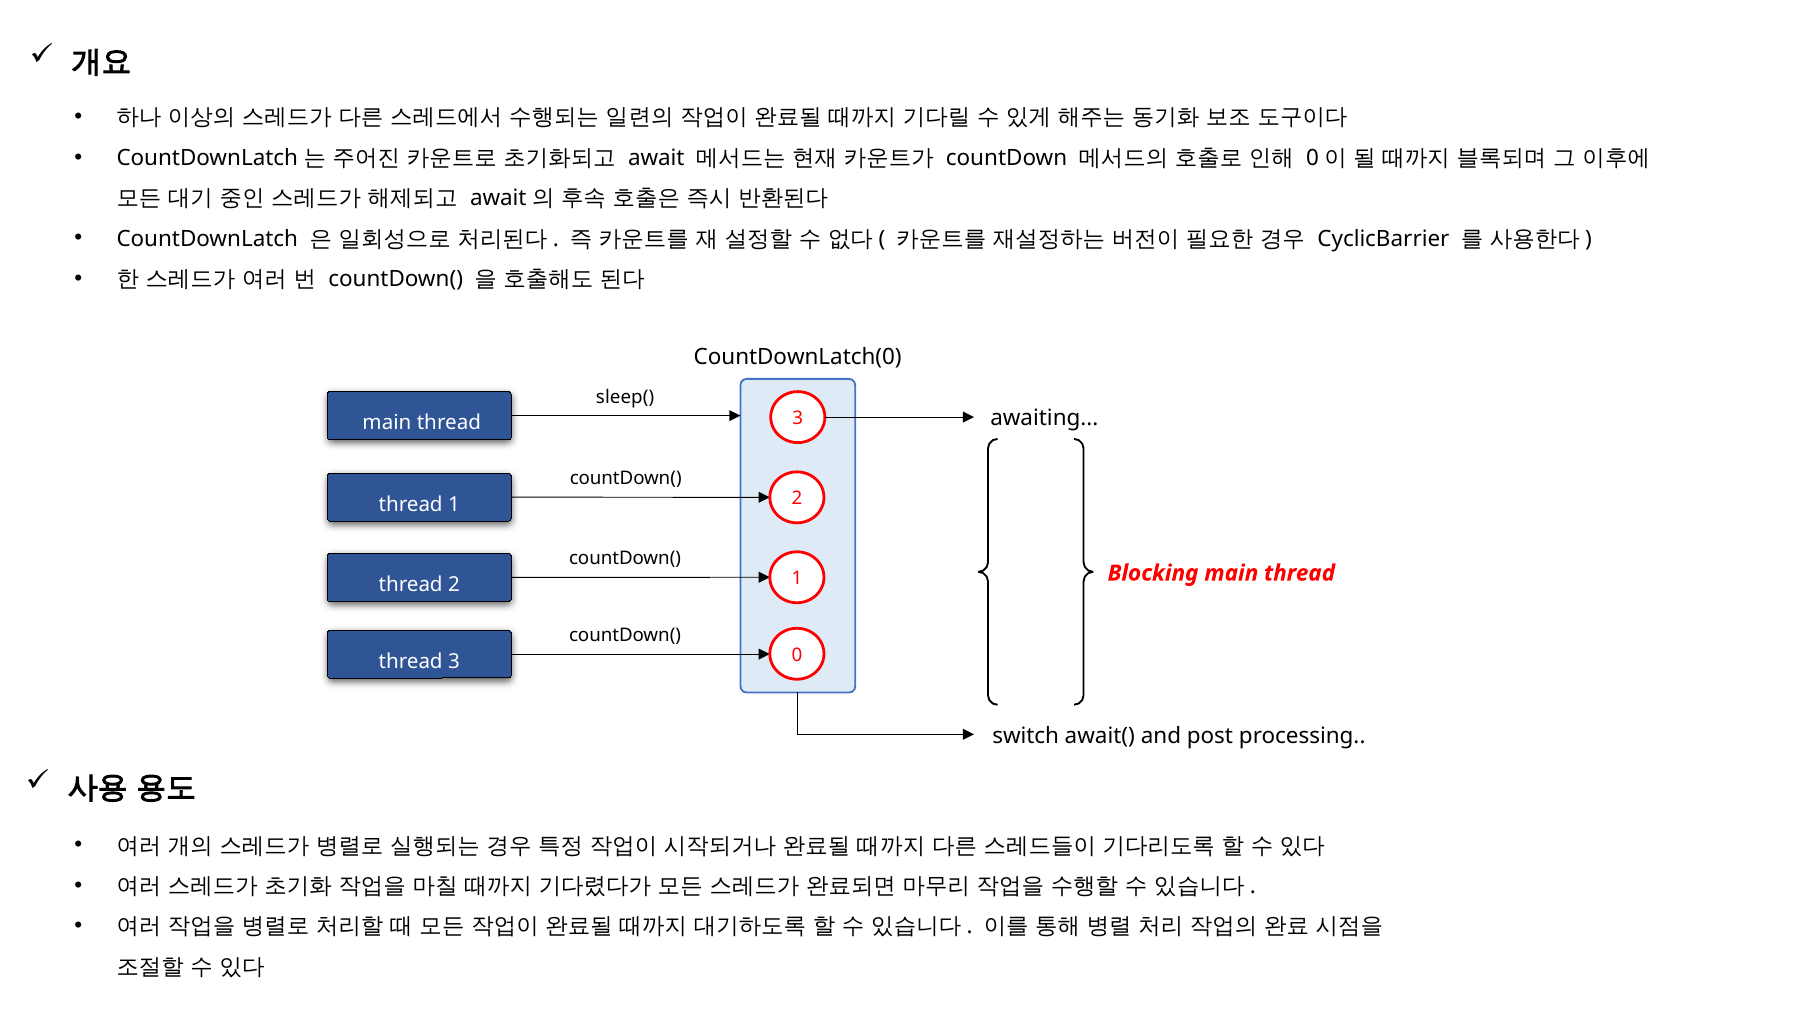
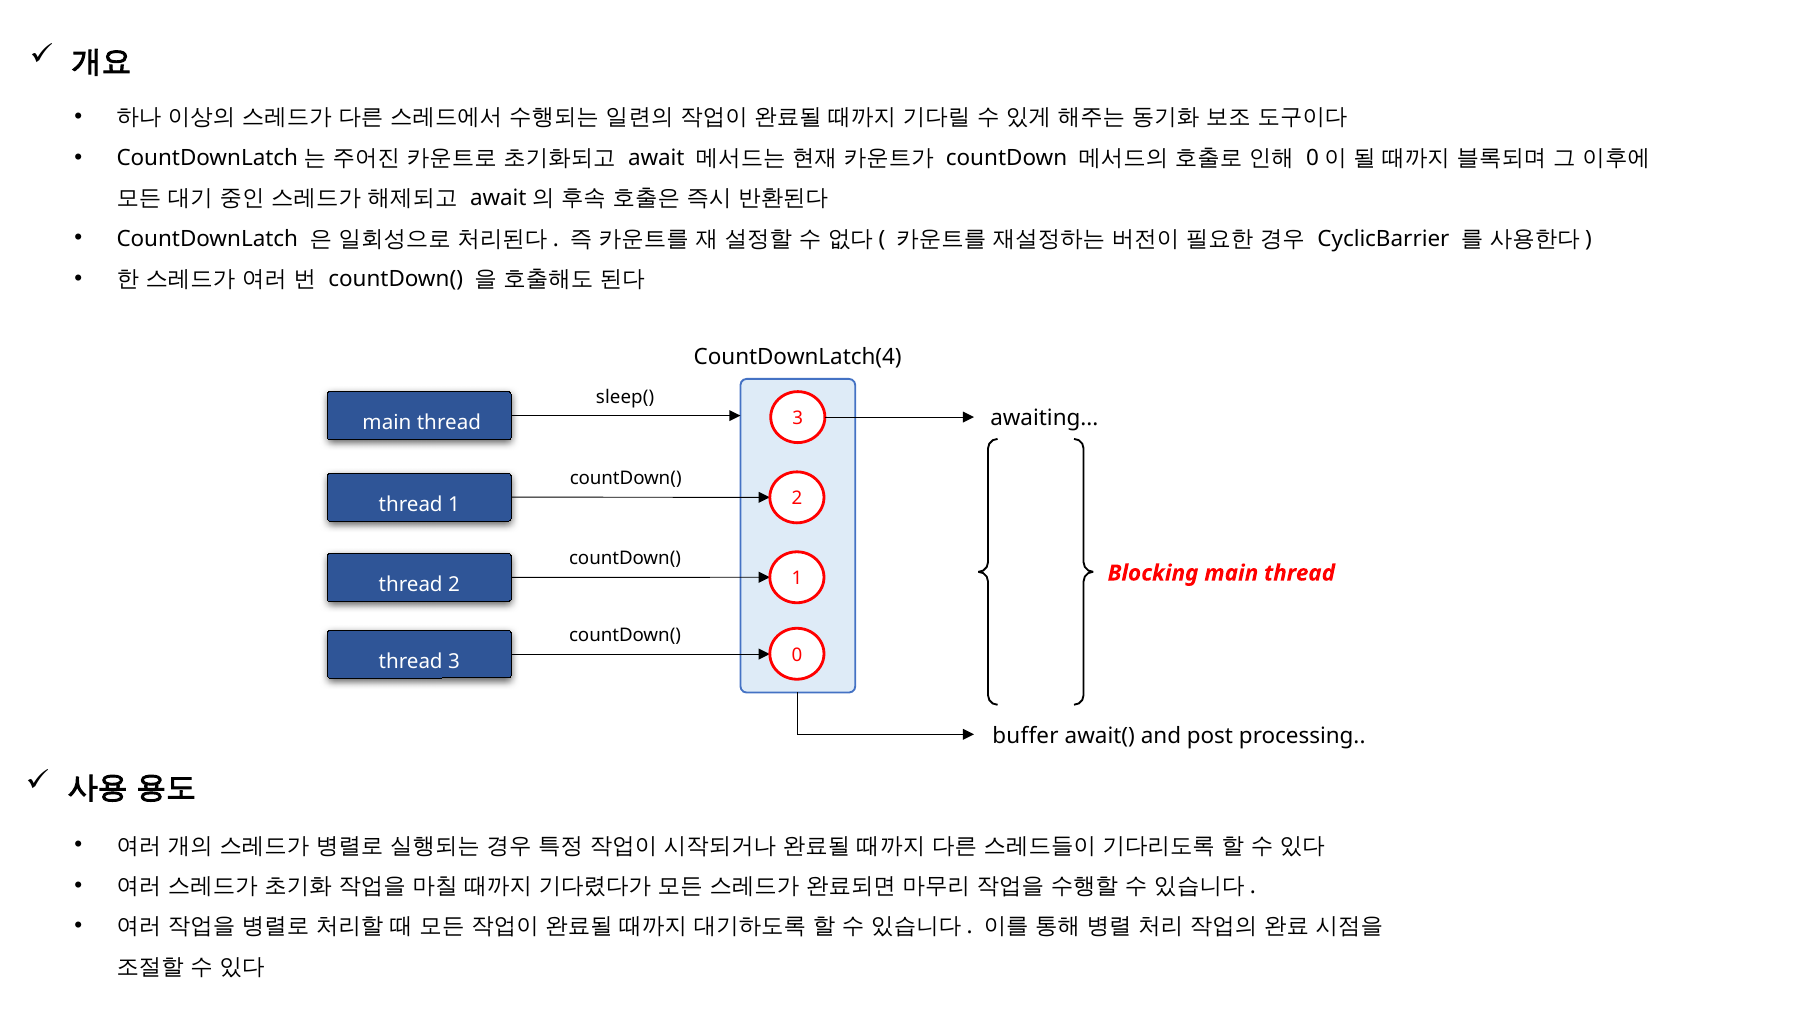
CountDownLatch(0: CountDownLatch(0 -> CountDownLatch(4 (798, 357)
switch: switch -> buffer (1026, 736)
